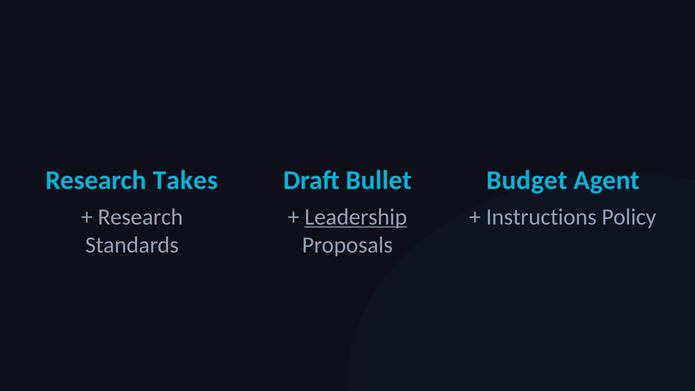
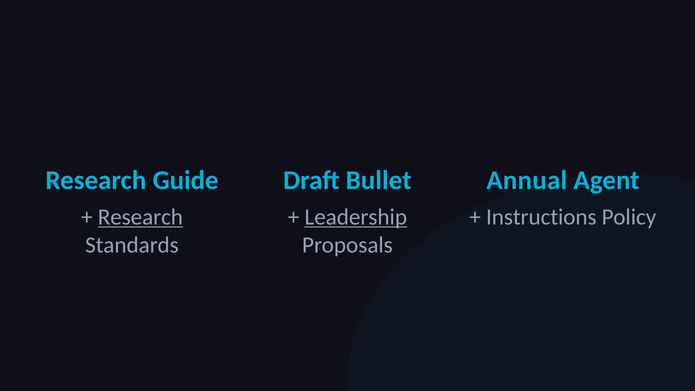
Takes: Takes -> Guide (186, 180)
Budget: Budget -> Annual (527, 180)
Research underline: none -> present (140, 217)
